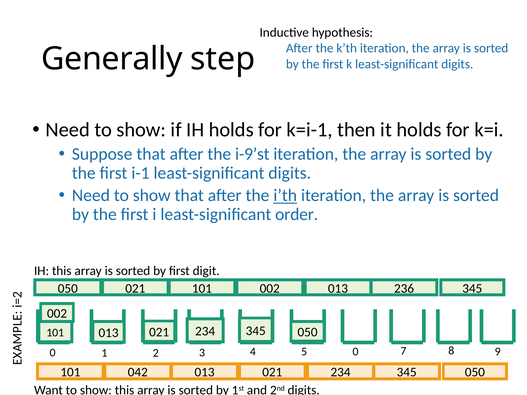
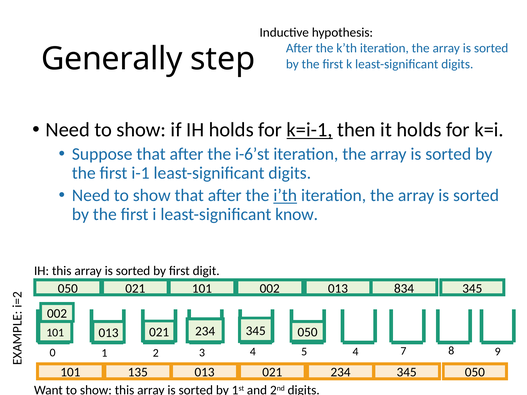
k=i-1 underline: none -> present (310, 130)
i-9’st: i-9’st -> i-6’st (252, 154)
order: order -> know (297, 215)
236: 236 -> 834 (404, 289)
5 0: 0 -> 4 (356, 352)
042: 042 -> 135 (138, 373)
